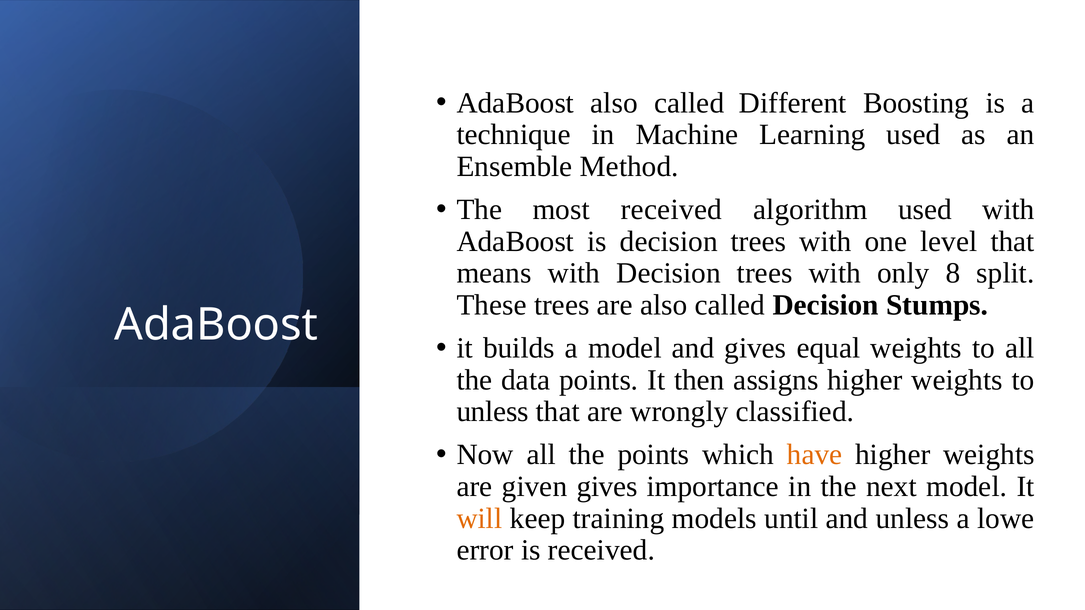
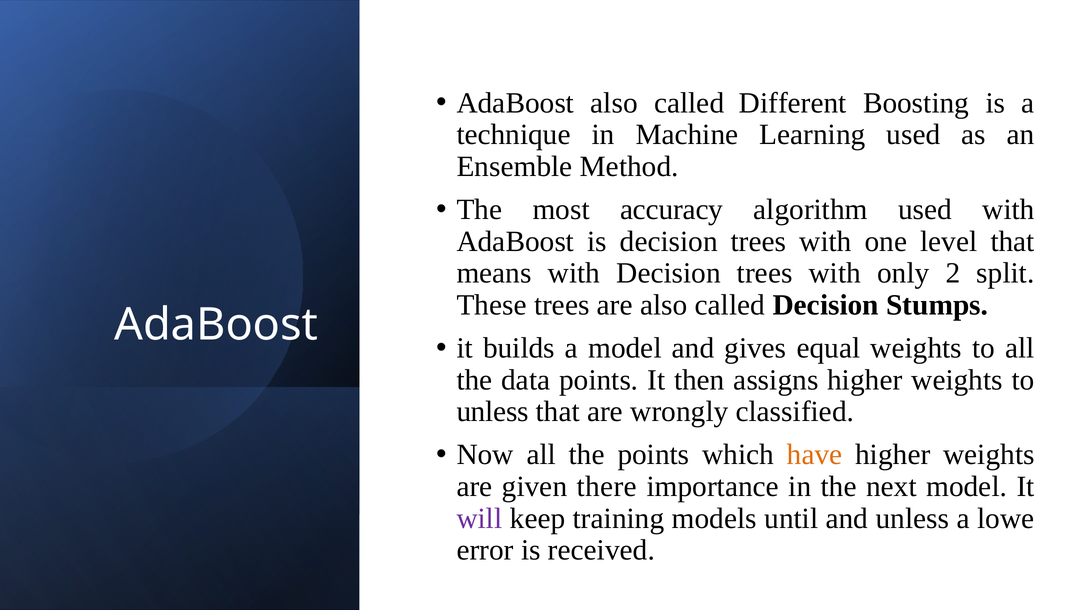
most received: received -> accuracy (672, 210)
8: 8 -> 2 (953, 273)
given gives: gives -> there (607, 487)
will colour: orange -> purple (479, 519)
